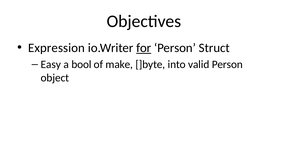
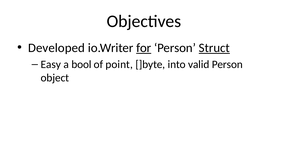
Expression: Expression -> Developed (56, 48)
Struct underline: none -> present (214, 48)
make: make -> point (119, 64)
